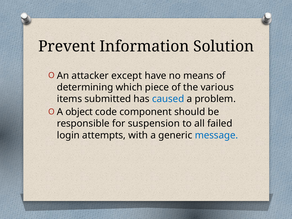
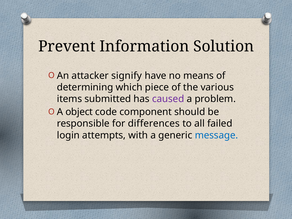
except: except -> signify (127, 76)
caused colour: blue -> purple (168, 99)
suspension: suspension -> differences (154, 124)
